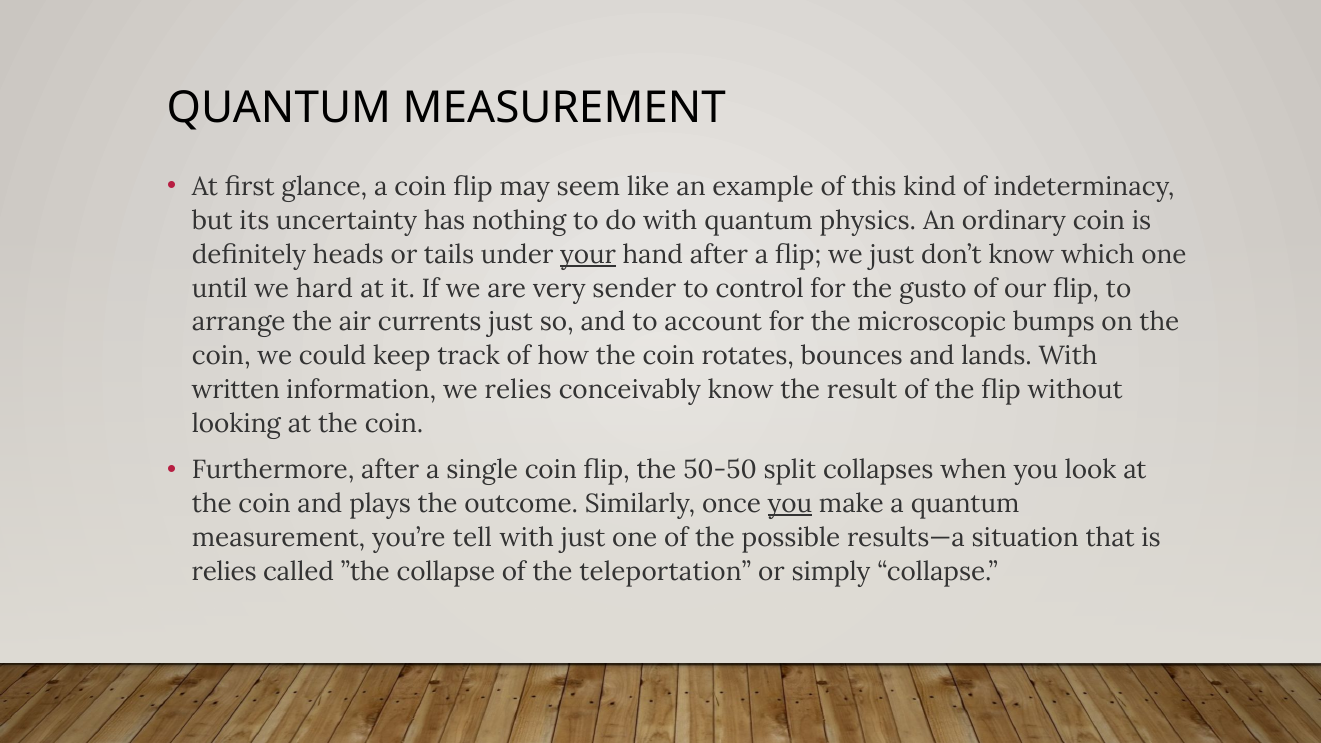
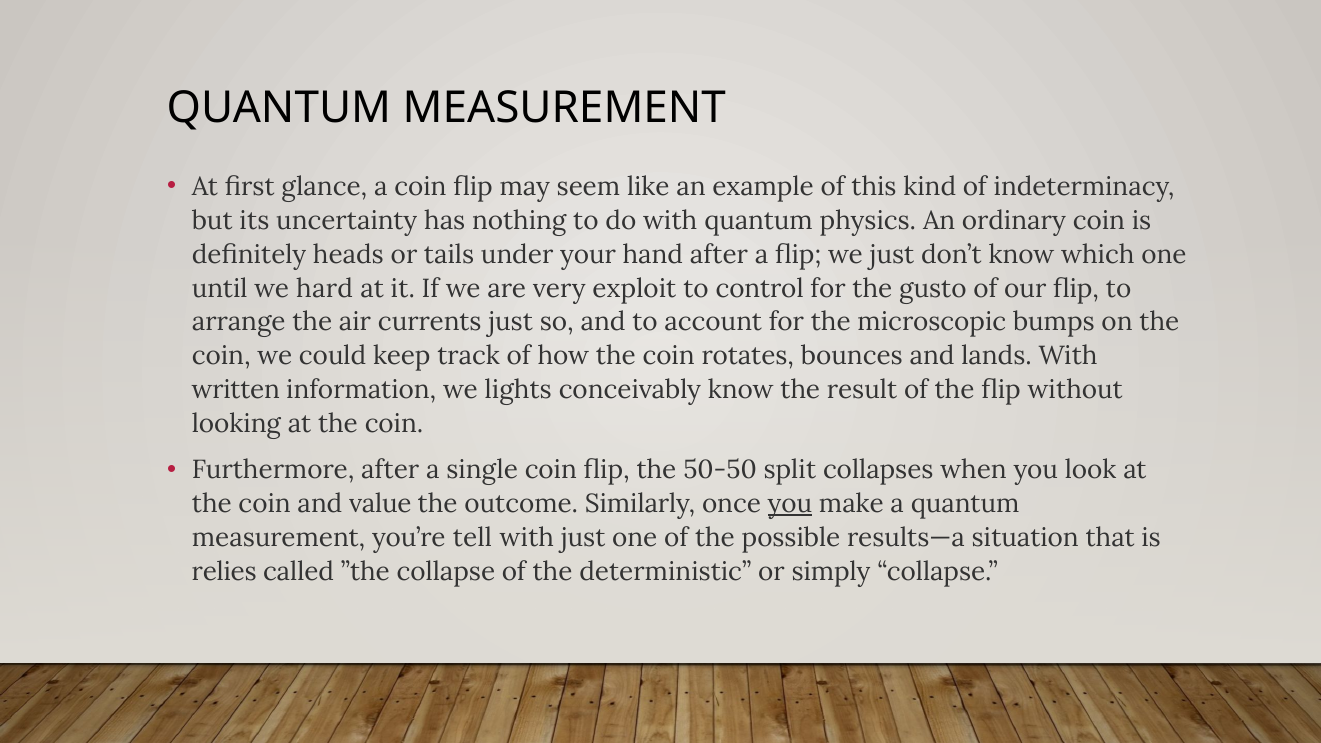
your underline: present -> none (588, 255)
sender: sender -> exploit (634, 288)
we relies: relies -> lights (518, 390)
plays: plays -> value (380, 504)
teleportation: teleportation -> deterministic (665, 572)
